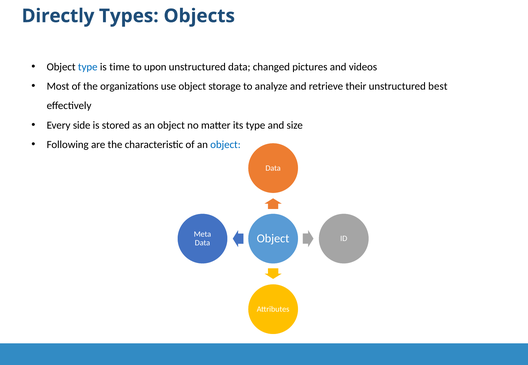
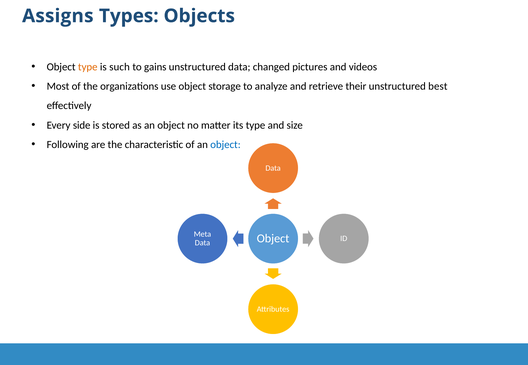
Directly: Directly -> Assigns (58, 16)
type colour: blue -> orange (88, 67)
time: time -> such (120, 67)
upon: upon -> gains (155, 67)
